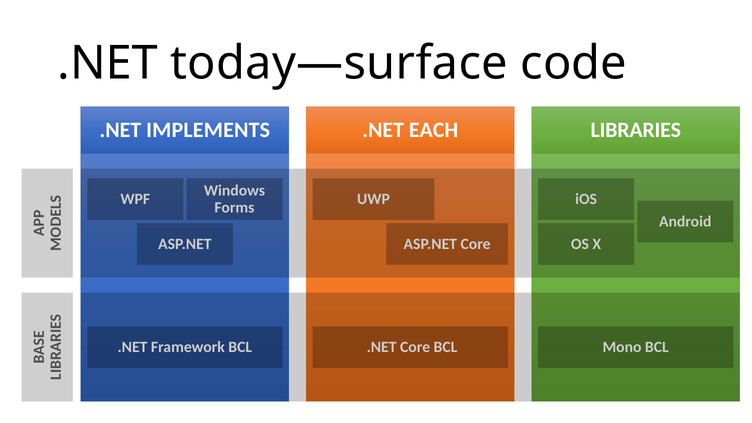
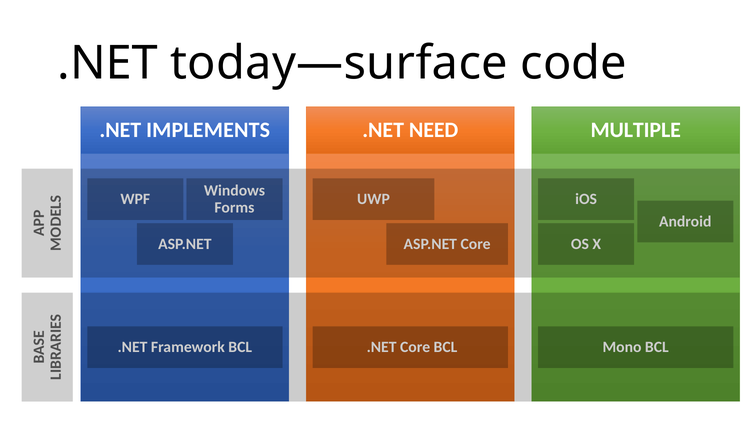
EACH: EACH -> NEED (434, 130)
LIBRARIES: LIBRARIES -> MULTIPLE (636, 130)
